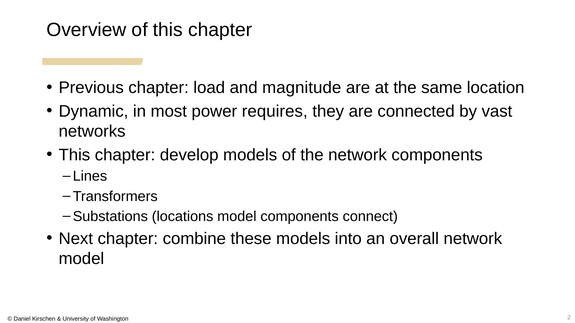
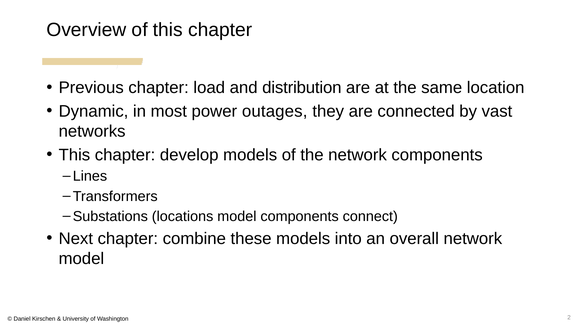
magnitude: magnitude -> distribution (302, 88)
requires: requires -> outages (275, 111)
